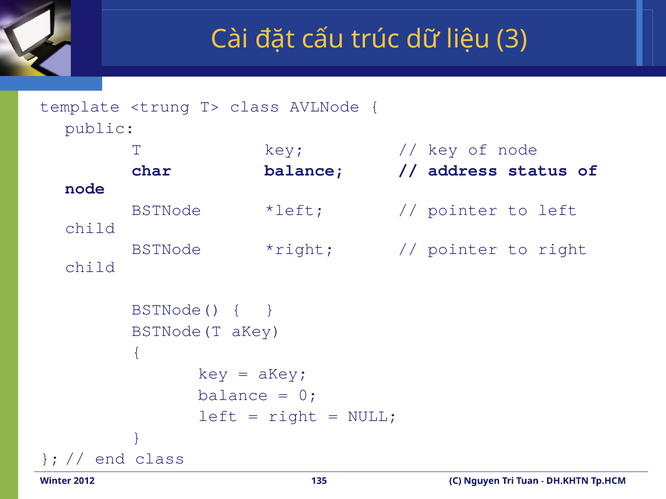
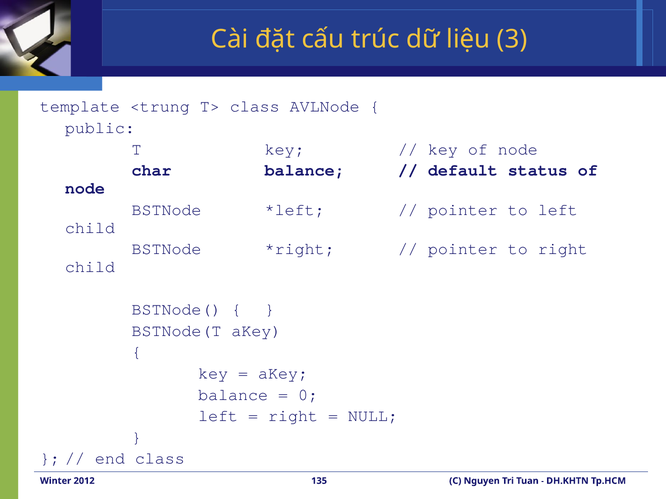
address: address -> default (463, 171)
